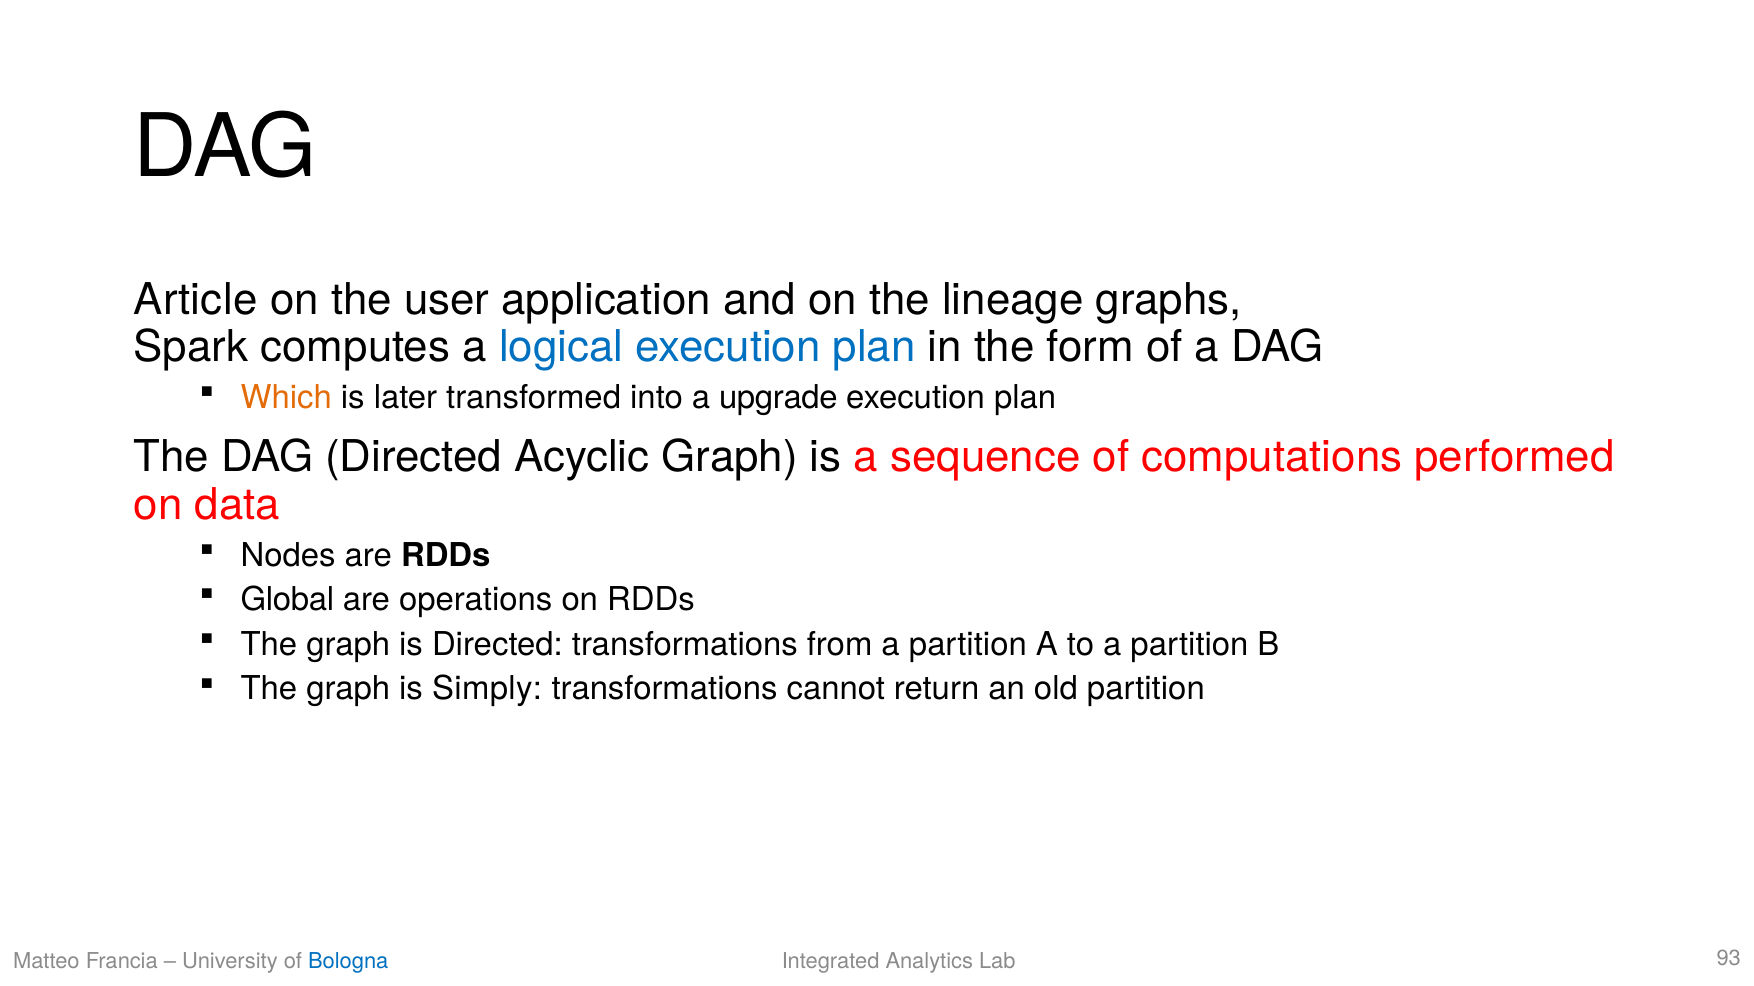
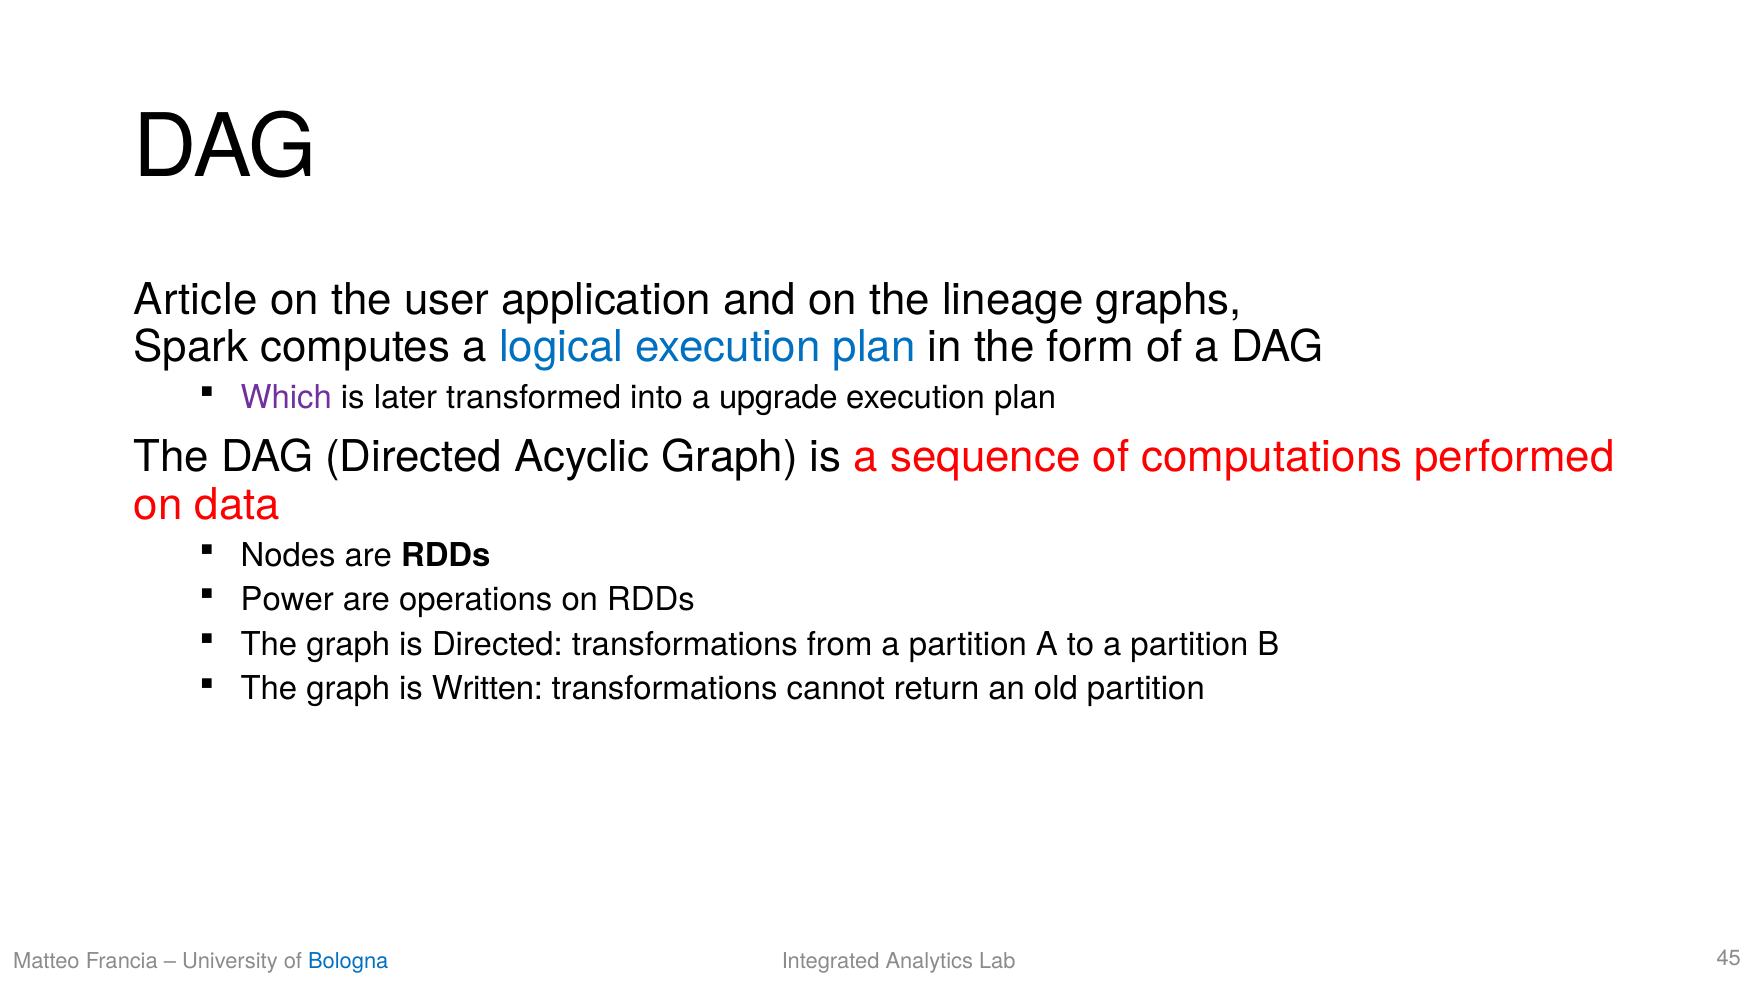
Which colour: orange -> purple (286, 398)
Global: Global -> Power (287, 600)
Simply: Simply -> Written (487, 689)
93: 93 -> 45 (1729, 959)
